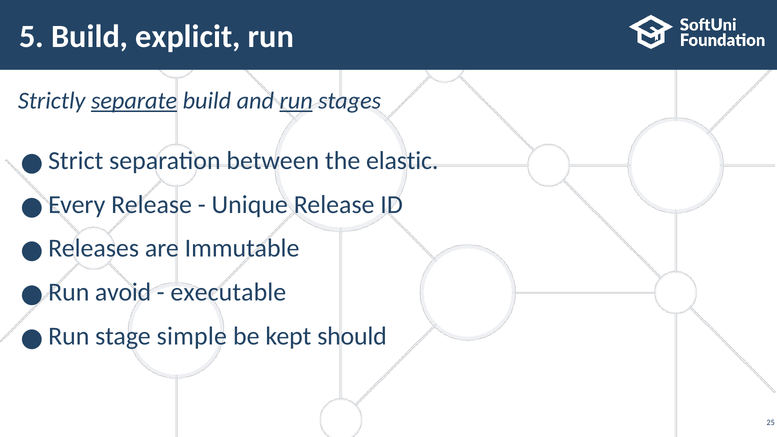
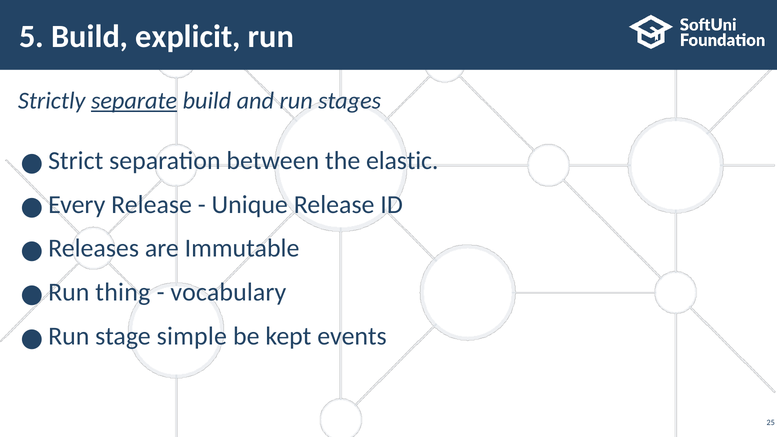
run underline: present -> none (296, 101)
avoid: avoid -> thing (123, 292)
executable: executable -> vocabulary (228, 292)
should: should -> events (352, 336)
